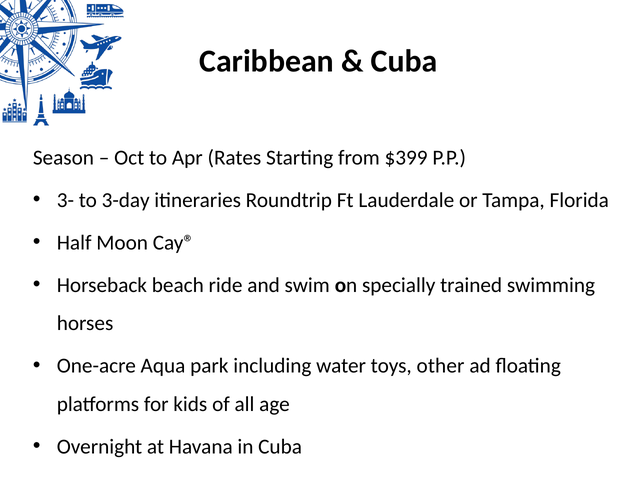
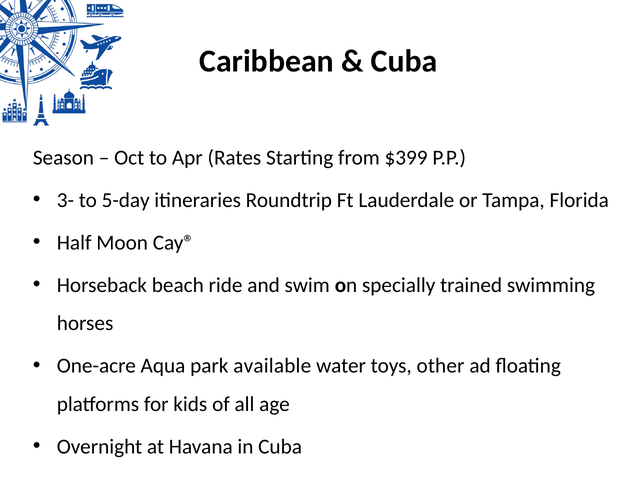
3-day: 3-day -> 5-day (126, 200)
including: including -> available (272, 366)
